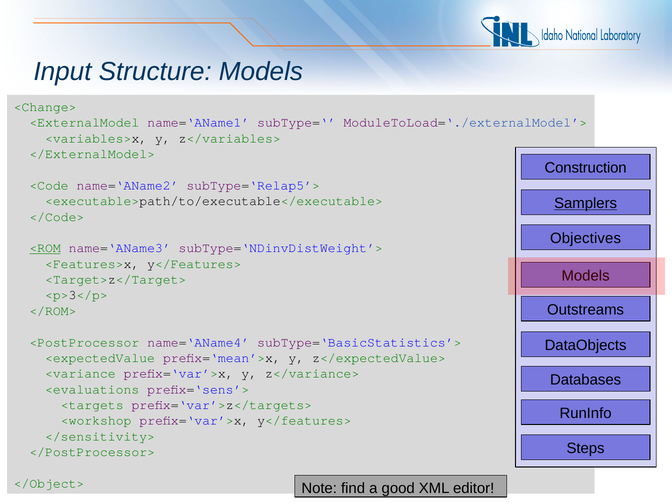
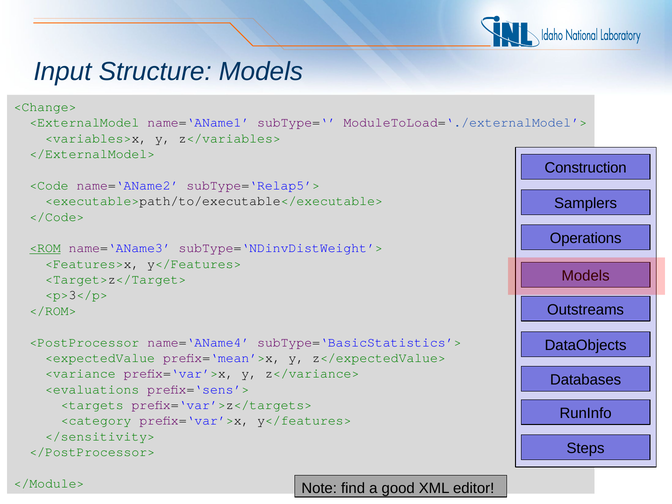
Samplers underline: present -> none (586, 203)
Objectives: Objectives -> Operations (586, 238)
<workshop: <workshop -> <category (96, 421)
</Object>: </Object> -> </Module> (49, 483)
